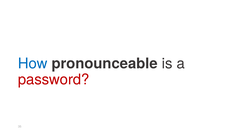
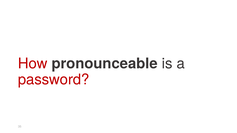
How colour: blue -> red (33, 64)
